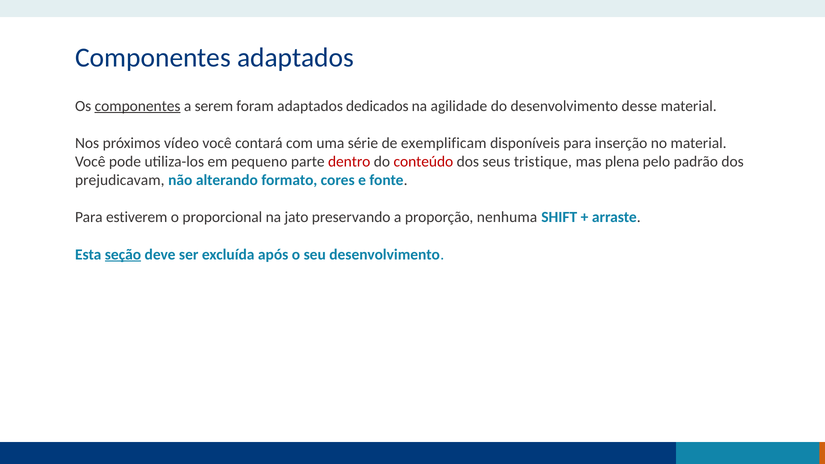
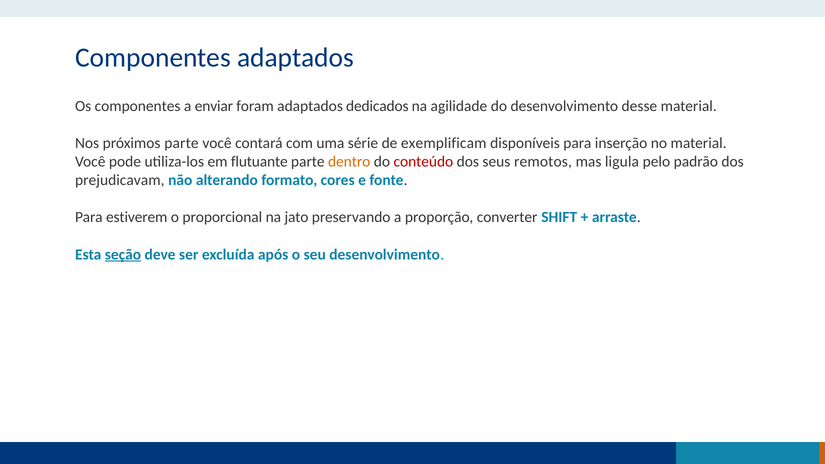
componentes underline: present -> none (138, 106)
serem: serem -> enviar (214, 106)
próximos vídeo: vídeo -> parte (181, 143)
pequeno: pequeno -> flutuante (259, 162)
dentro colour: red -> orange (349, 162)
tristique: tristique -> remotos (543, 162)
plena: plena -> ligula (622, 162)
nenhuma: nenhuma -> converter (507, 217)
